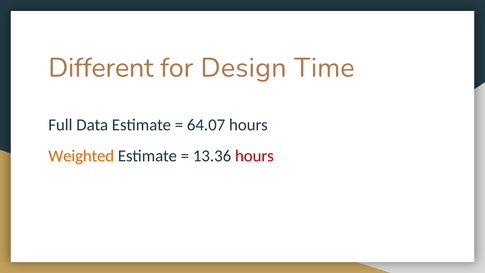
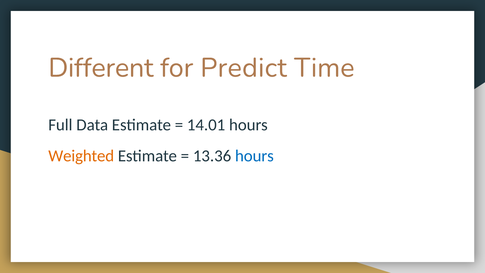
Design: Design -> Predict (244, 68)
64.07: 64.07 -> 14.01 (206, 125)
hours colour: red -> blue (254, 156)
